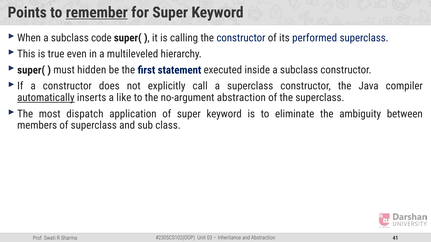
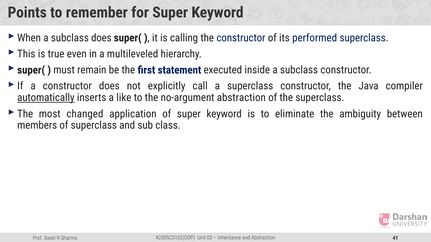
remember underline: present -> none (97, 12)
subclass code: code -> does (101, 38)
hidden: hidden -> remain (92, 70)
dispatch: dispatch -> changed (85, 114)
